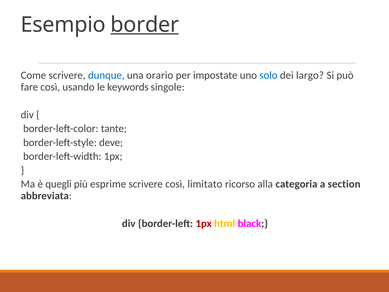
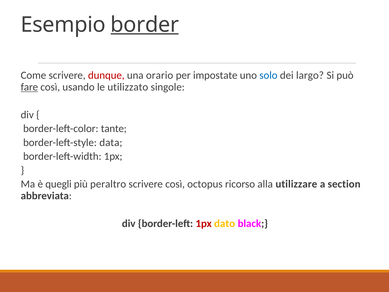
dunque colour: blue -> red (106, 75)
fare underline: none -> present (29, 87)
keywords: keywords -> utilizzato (128, 87)
deve: deve -> data (111, 142)
esprime: esprime -> peraltro (108, 184)
limitato: limitato -> octopus (205, 184)
categoria: categoria -> utilizzare (296, 184)
html: html -> dato (225, 223)
